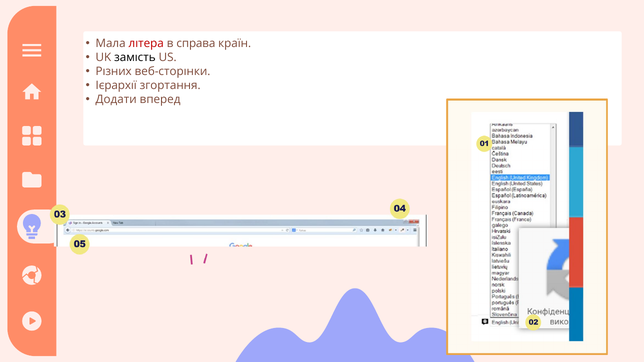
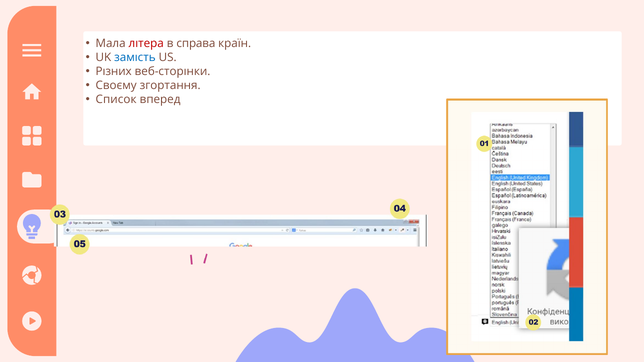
замıсть colour: black -> blue (135, 58)
Iєрархıї: Iєрархıї -> Своєму (116, 86)
Додати: Додати -> Список (116, 100)
